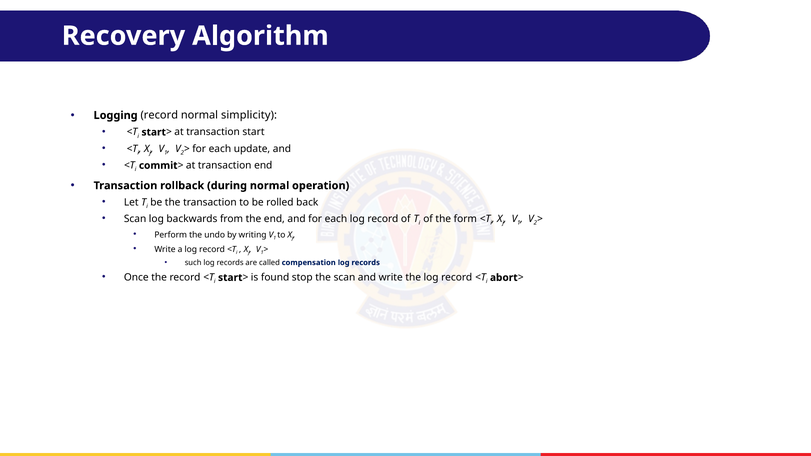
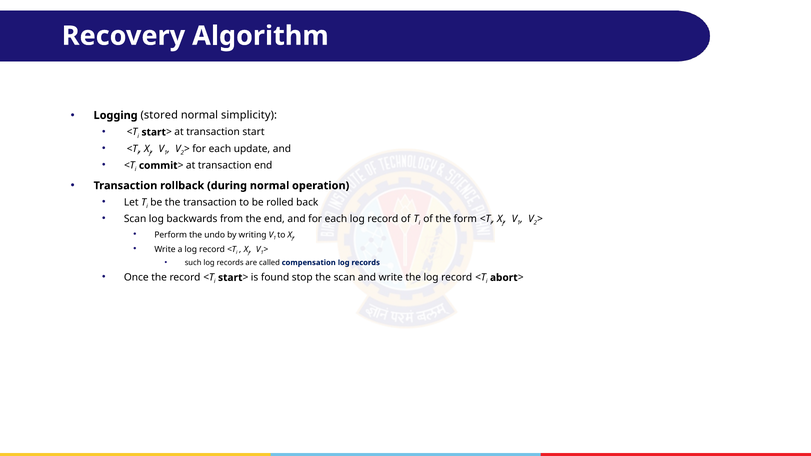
Logging record: record -> stored (159, 115)
